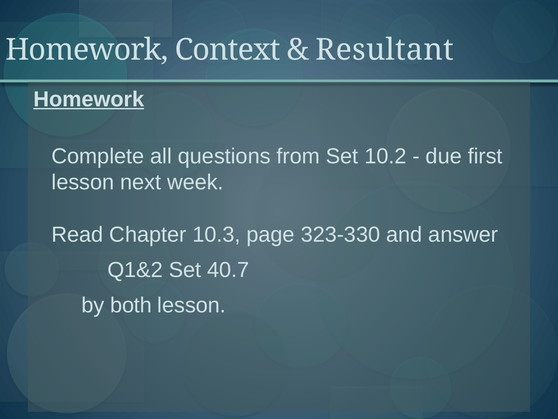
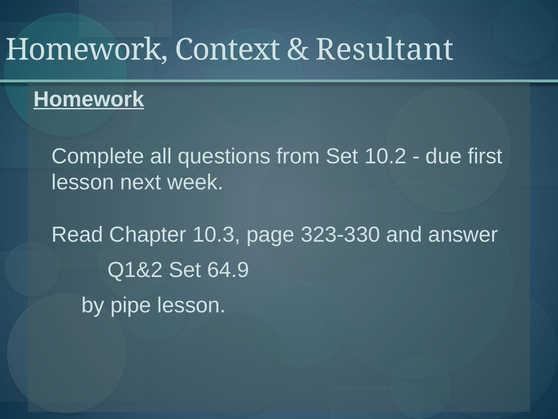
40.7: 40.7 -> 64.9 (228, 270)
both: both -> pipe (131, 305)
